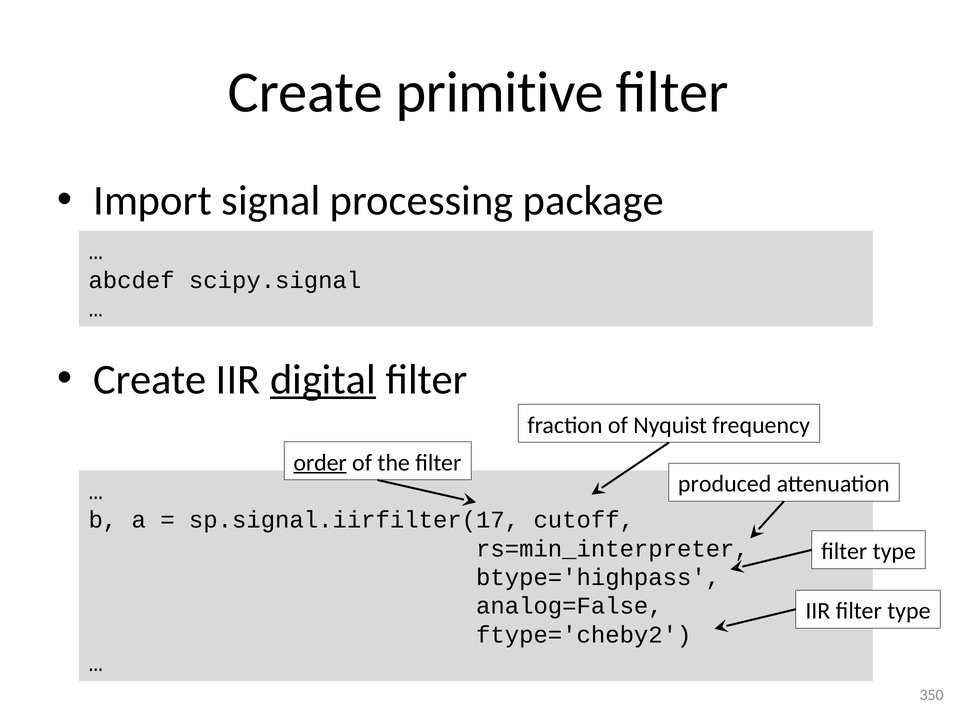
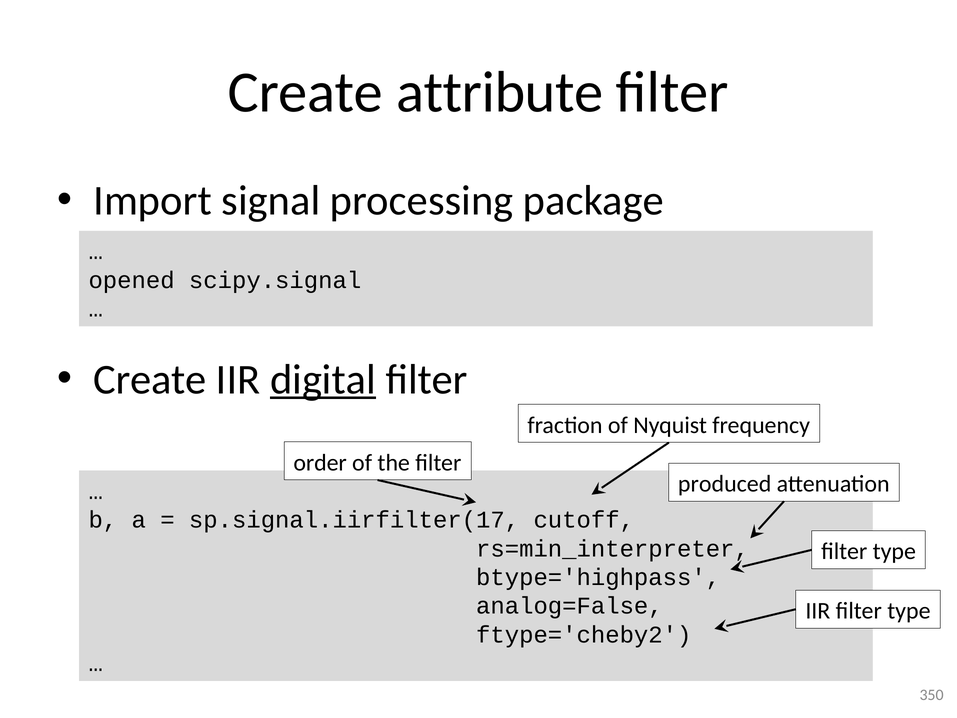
primitive: primitive -> attribute (500, 93)
abcdef: abcdef -> opened (132, 280)
order underline: present -> none (320, 462)
